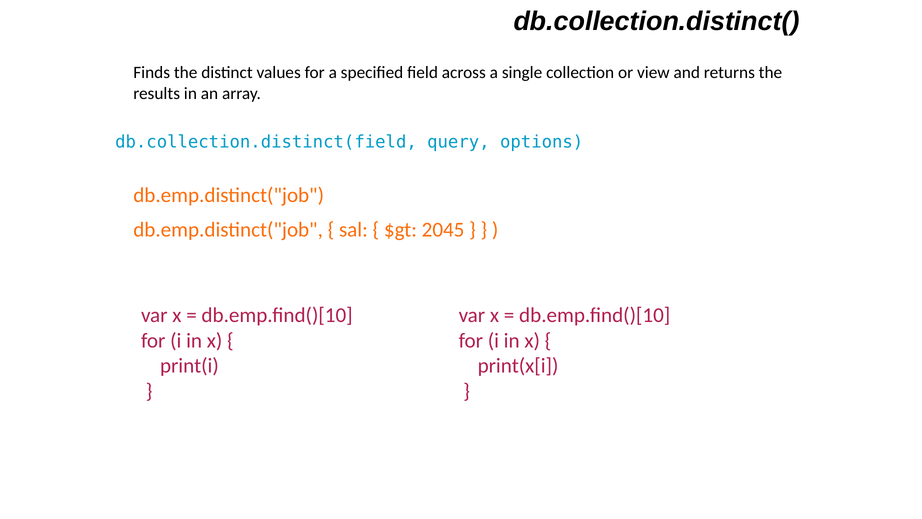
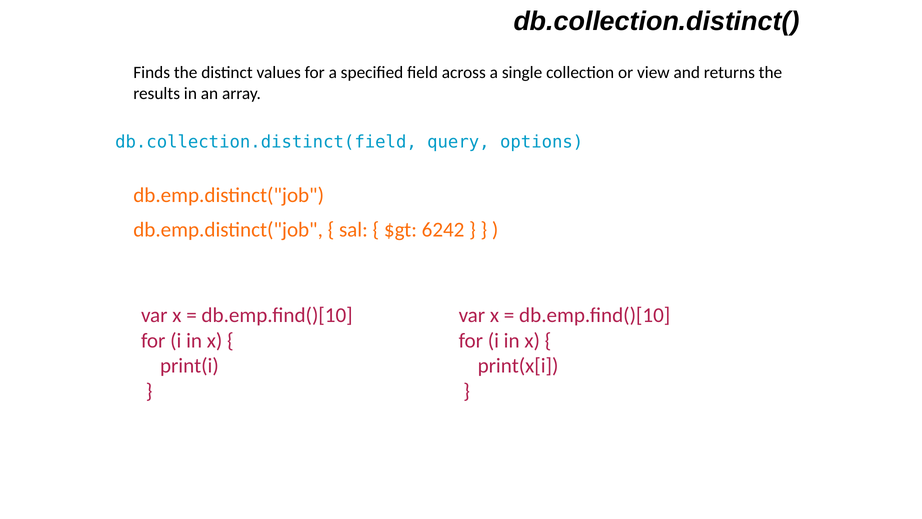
2045: 2045 -> 6242 (443, 230)
